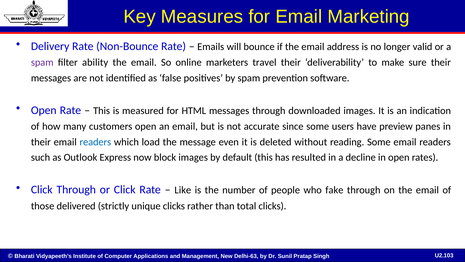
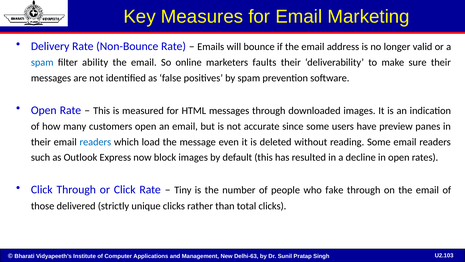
spam colour: purple -> blue (42, 62)
travel: travel -> faults (264, 62)
Like: Like -> Tiny (183, 190)
